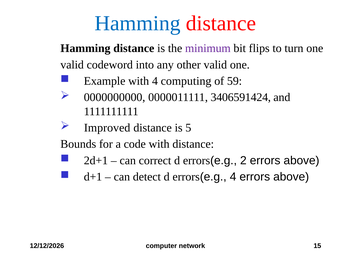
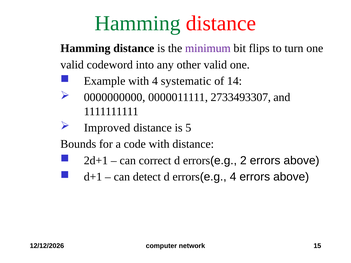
Hamming colour: blue -> green (138, 23)
computing: computing -> systematic (186, 81)
59: 59 -> 14 (235, 81)
3406591424: 3406591424 -> 2733493307 (241, 97)
